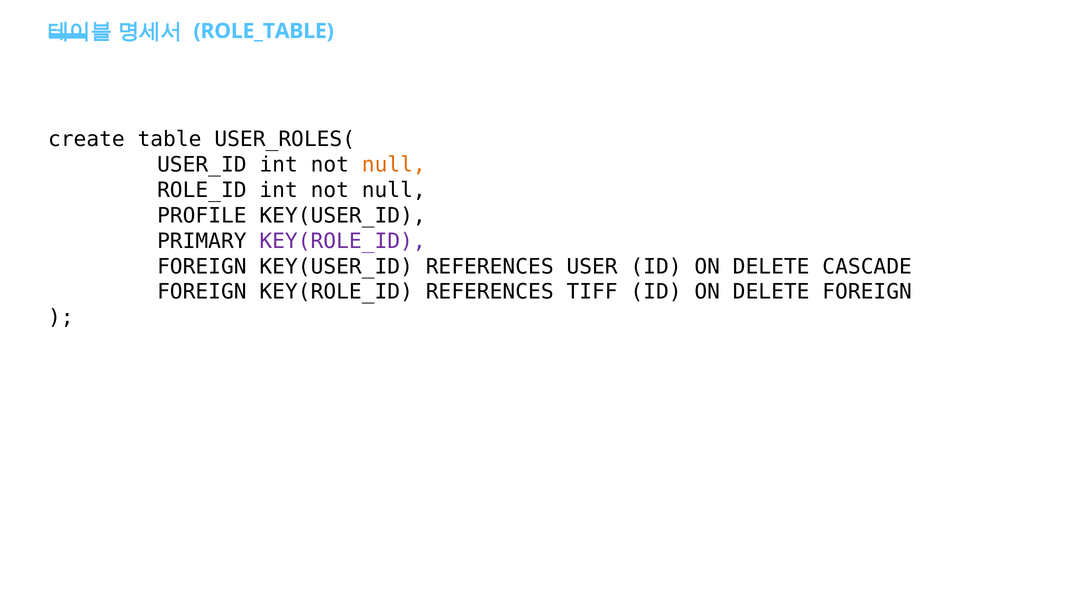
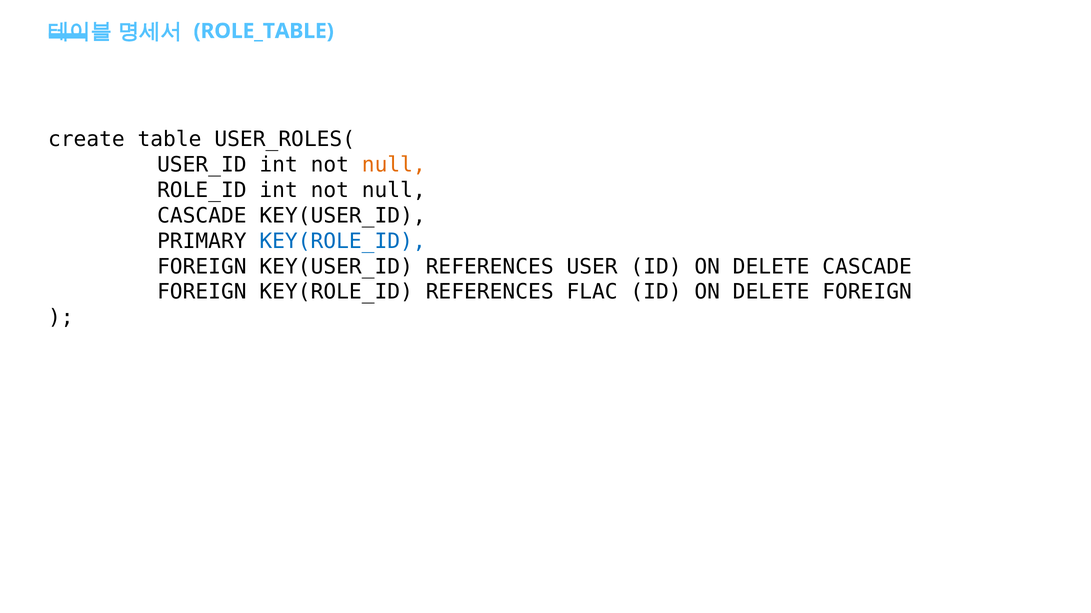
PROFILE: PROFILE -> CASCADE (202, 216)
KEY(ROLE_ID colour: purple -> blue (343, 241)
TIFF: TIFF -> FLAC (592, 292)
